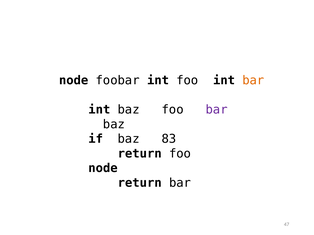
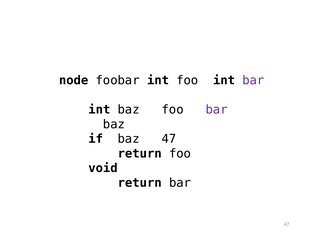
bar colour: orange -> purple (253, 81)
baz 83: 83 -> 47 (169, 139)
node: node -> void (103, 169)
